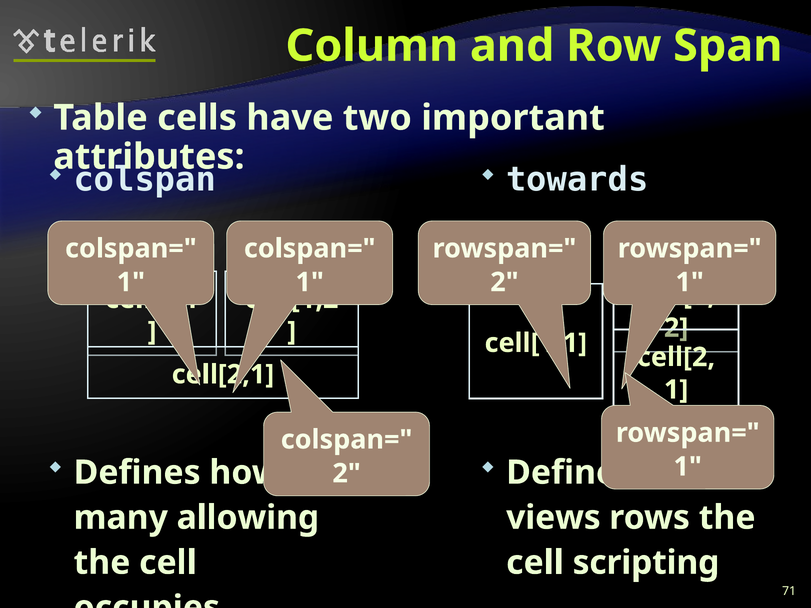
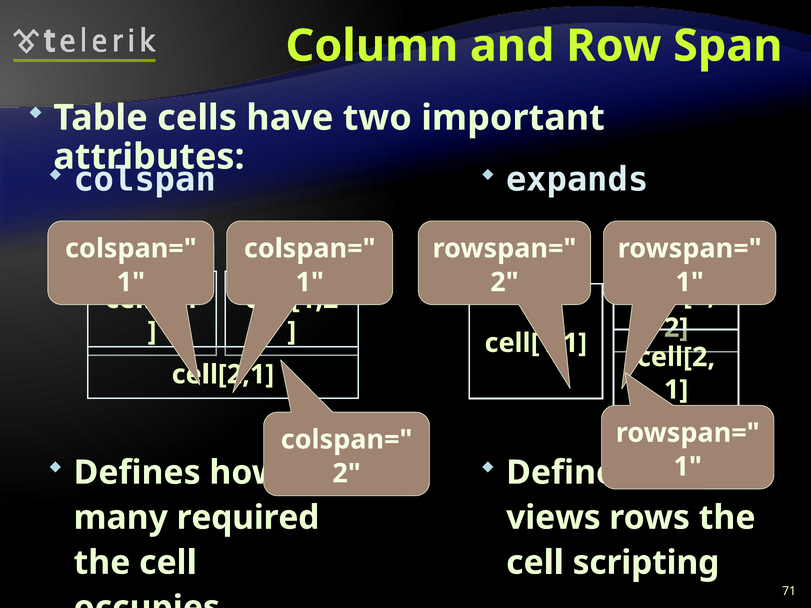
towards: towards -> expands (577, 180)
allowing: allowing -> required (248, 518)
